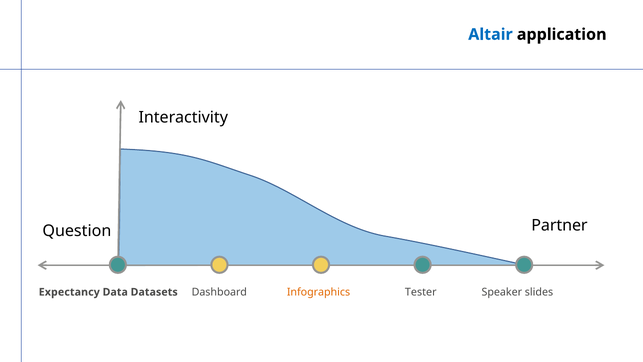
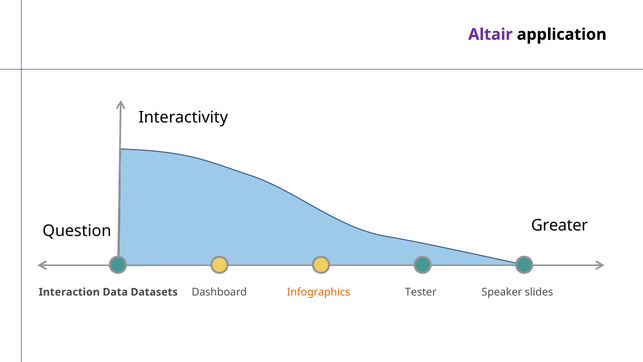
Altair colour: blue -> purple (490, 34)
Partner: Partner -> Greater (560, 225)
Expectancy: Expectancy -> Interaction (69, 292)
